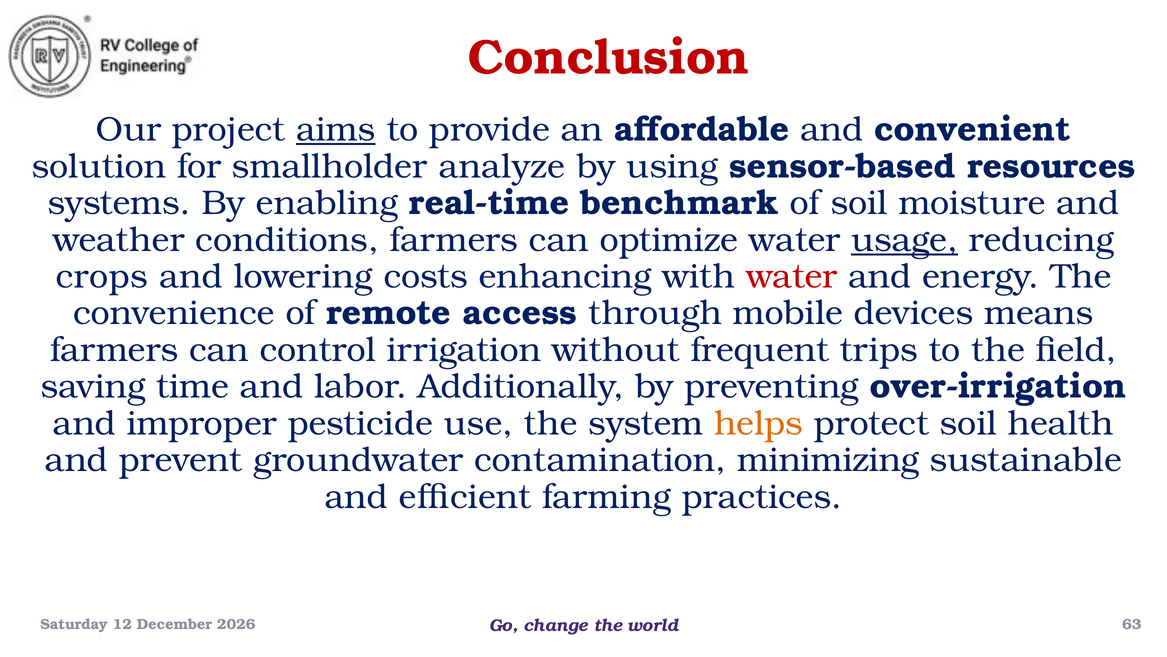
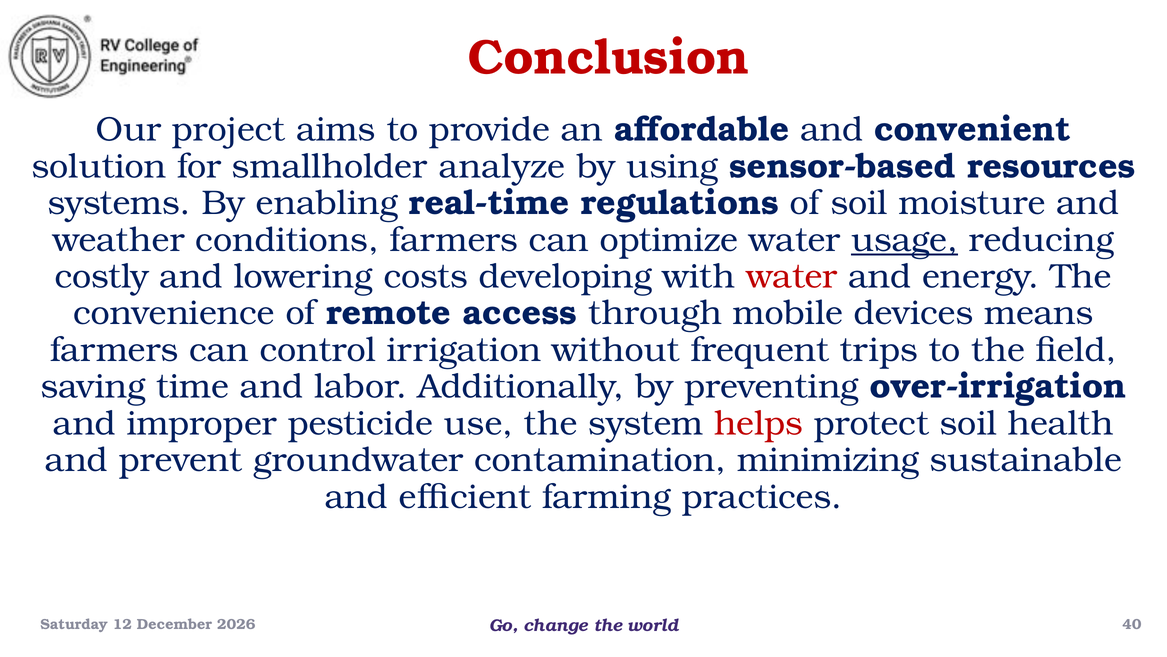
aims underline: present -> none (336, 129)
benchmark: benchmark -> regulations (680, 203)
crops: crops -> costly (102, 276)
enhancing: enhancing -> developing (565, 276)
helps colour: orange -> red (759, 423)
63: 63 -> 40 (1132, 624)
